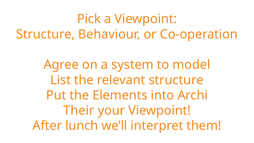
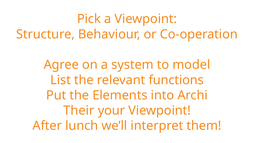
relevant structure: structure -> functions (176, 80)
